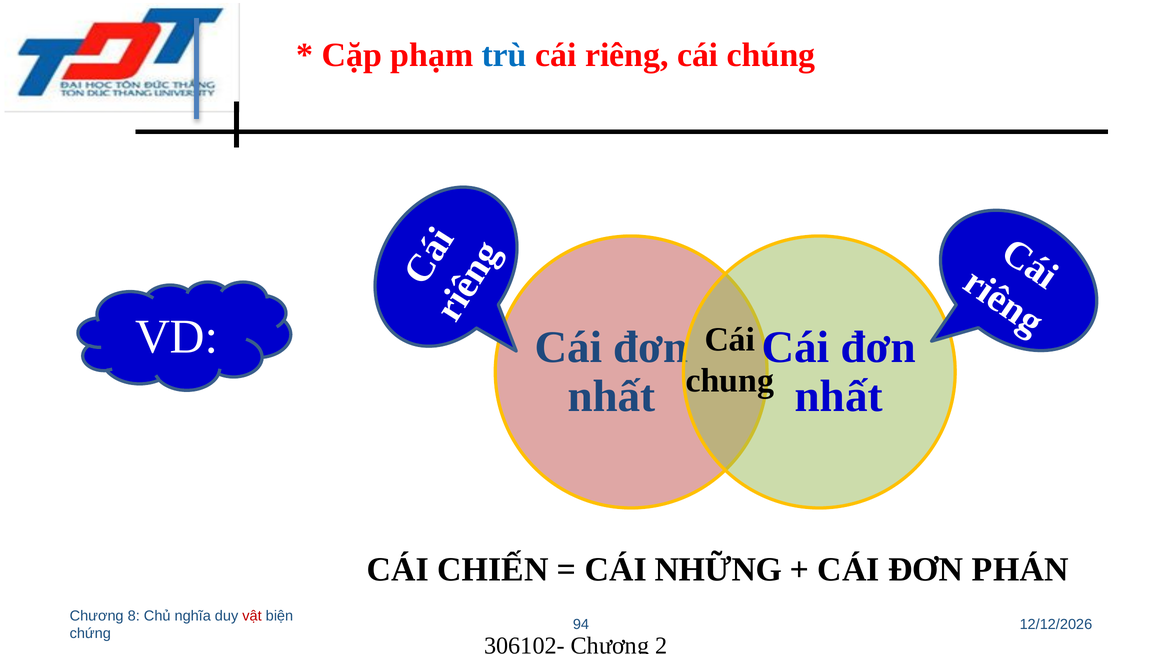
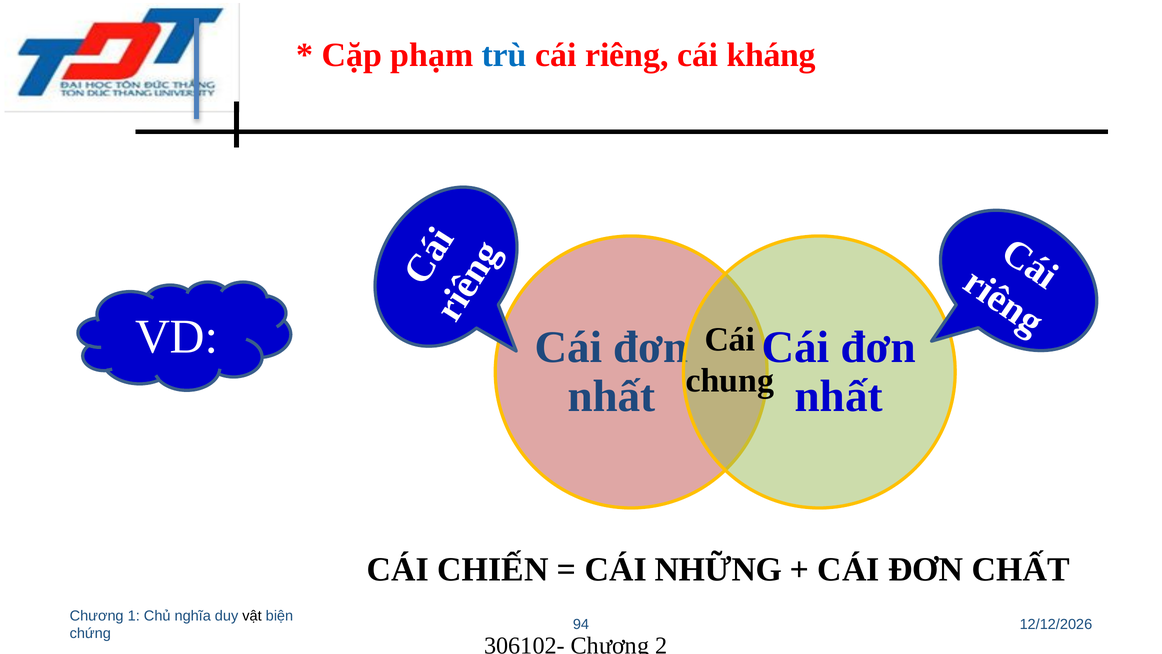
chúng: chúng -> kháng (771, 55)
PHÁN: PHÁN -> CHẤT (1021, 569)
8: 8 -> 1 (134, 615)
vật colour: red -> black (252, 615)
